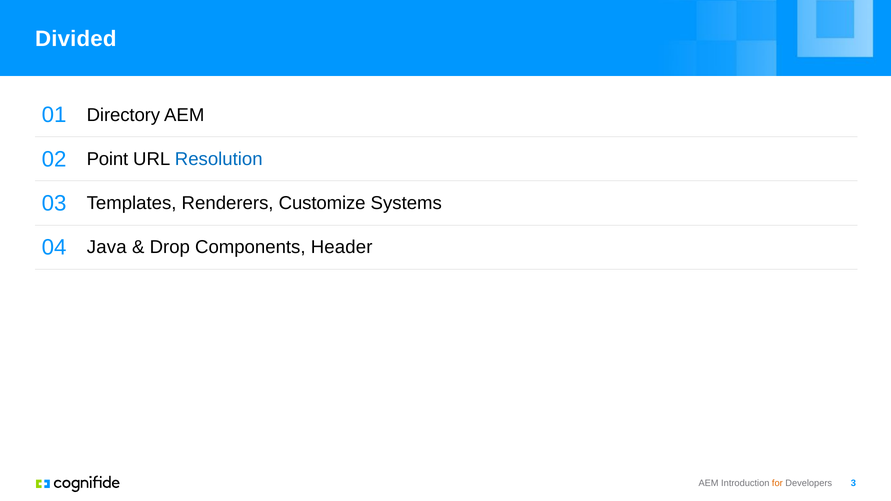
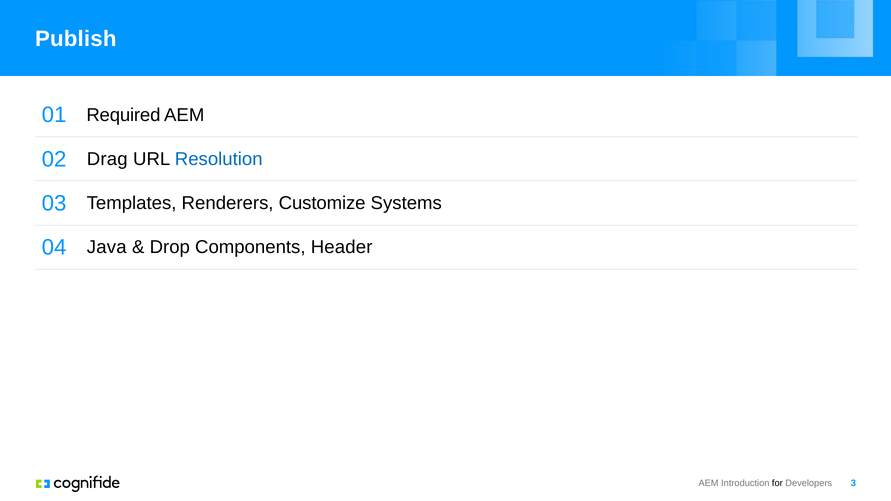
Divided: Divided -> Publish (76, 39)
Directory: Directory -> Required (123, 115)
Point: Point -> Drag (107, 159)
for colour: orange -> black (777, 484)
